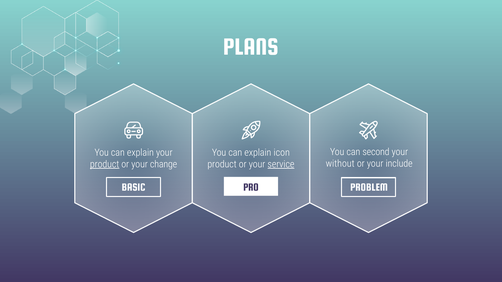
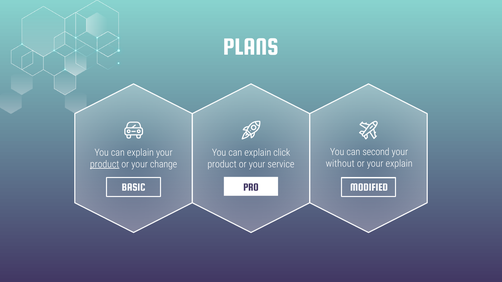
icon: icon -> click (282, 153)
your include: include -> explain (399, 164)
service underline: present -> none (281, 164)
PROBLEM: PROBLEM -> MODIFIED (369, 188)
